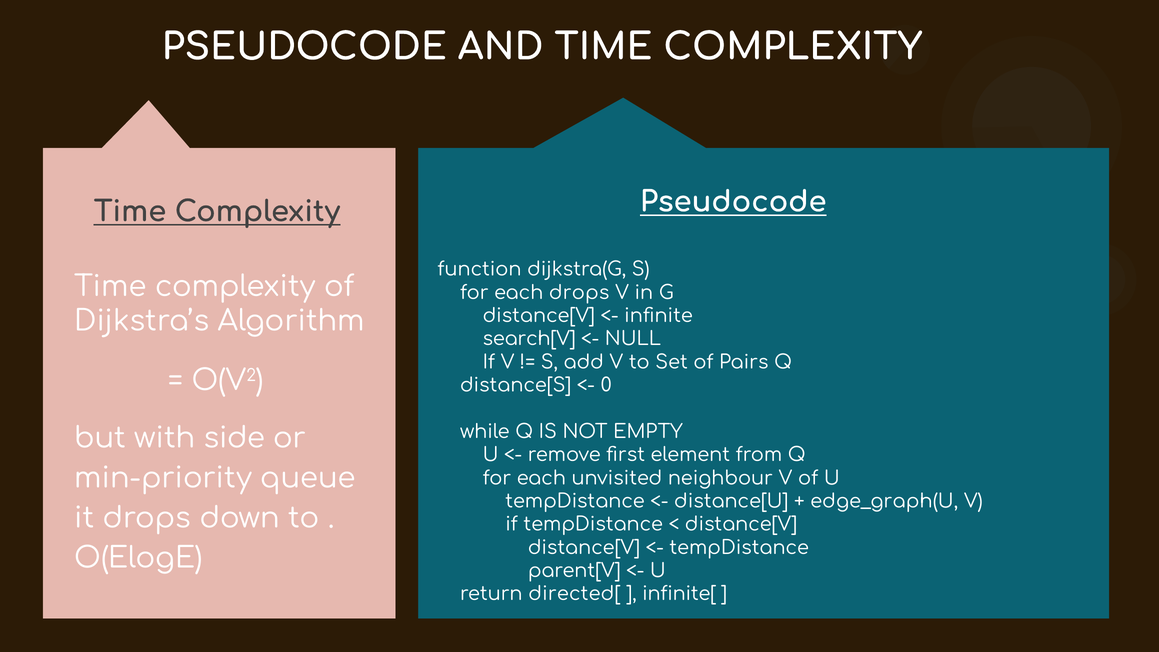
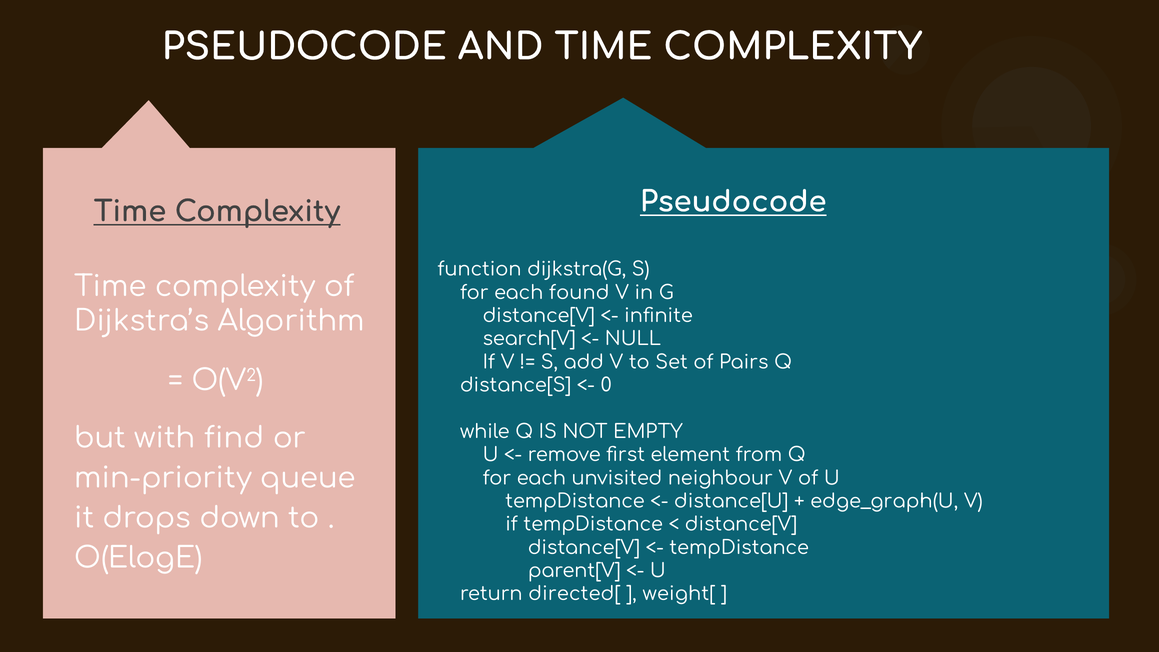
each drops: drops -> found (579, 293)
side: side -> find (234, 438)
infinite[: infinite[ -> weight[ (679, 594)
